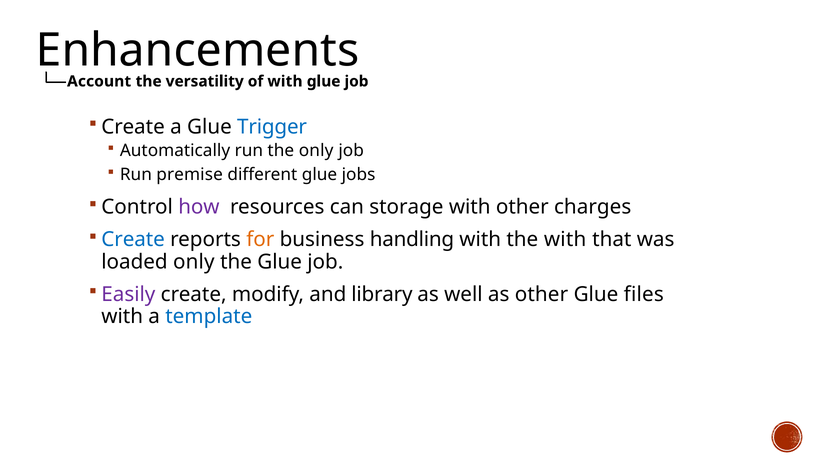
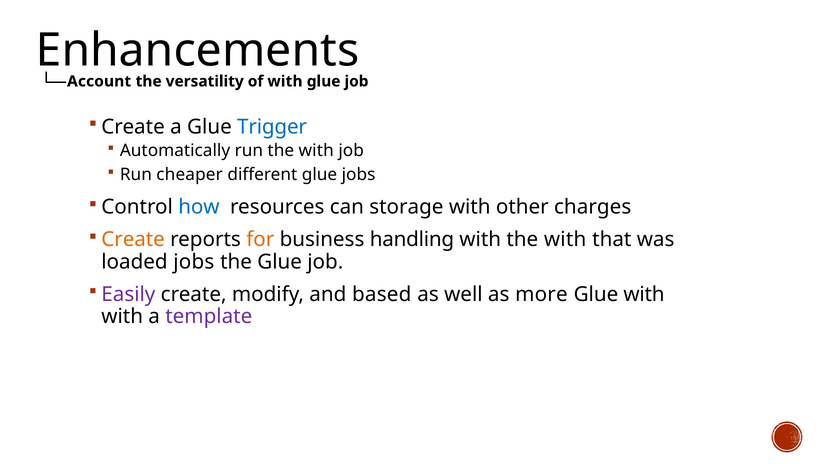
run the only: only -> with (316, 151)
premise: premise -> cheaper (190, 175)
how colour: purple -> blue (199, 207)
Create colour: blue -> orange (133, 240)
loaded only: only -> jobs (194, 262)
library: library -> based (382, 294)
as other: other -> more (541, 294)
Glue files: files -> with (644, 294)
template colour: blue -> purple (209, 317)
